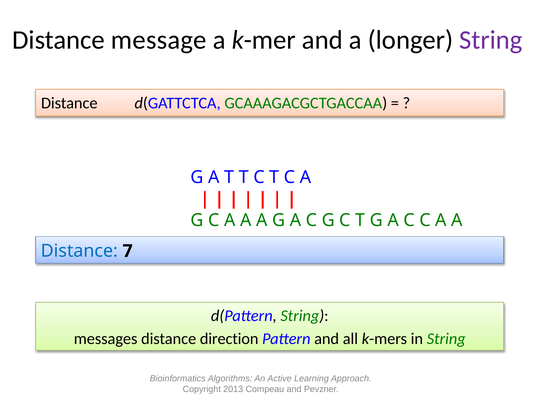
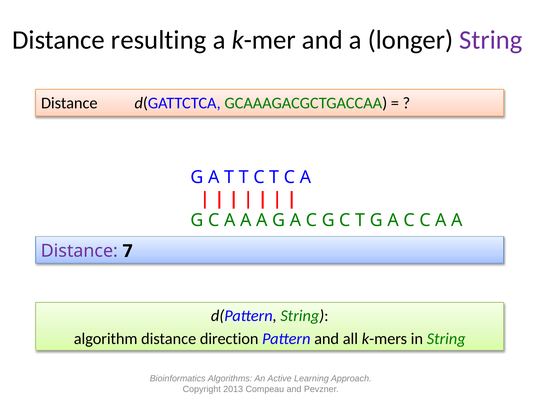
message: message -> resulting (159, 40)
Distance colour: blue -> purple (79, 251)
messages: messages -> algorithm (106, 338)
